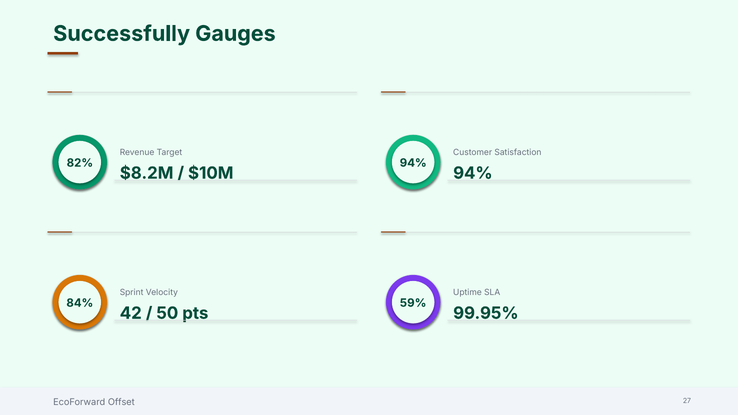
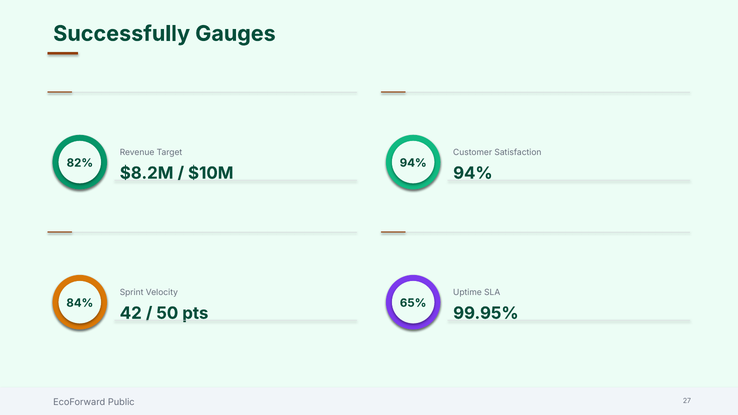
59%: 59% -> 65% (413, 303)
Offset: Offset -> Public (121, 402)
